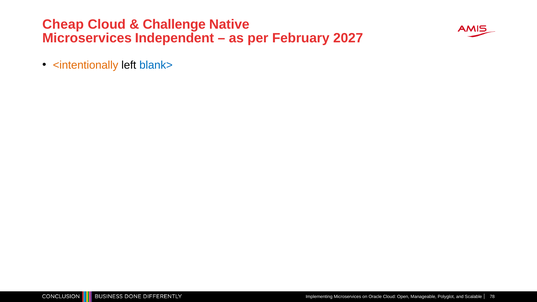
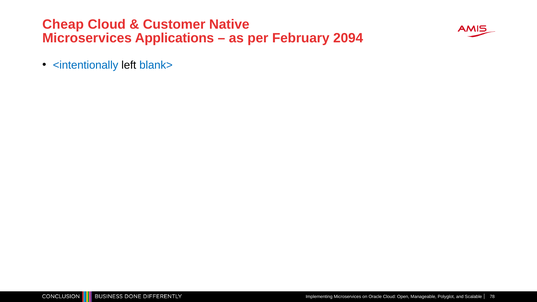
Challenge: Challenge -> Customer (174, 25)
Independent: Independent -> Applications (174, 38)
2027: 2027 -> 2094 (348, 38)
<intentionally colour: orange -> blue (86, 65)
